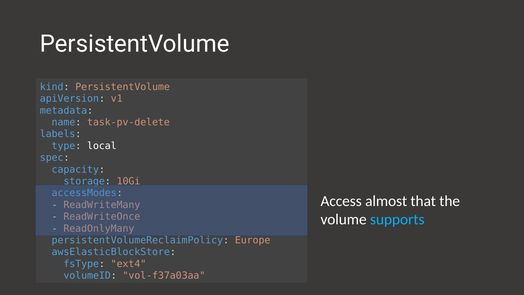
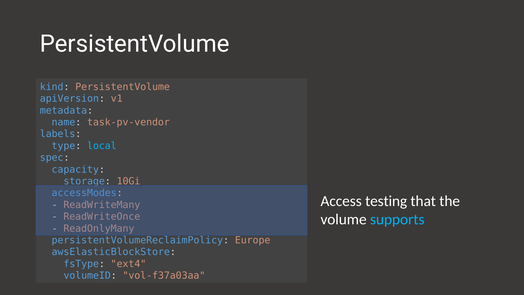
task-pv-delete: task-pv-delete -> task-pv-vendor (128, 122)
local colour: white -> light blue (102, 146)
almost: almost -> testing (386, 201)
